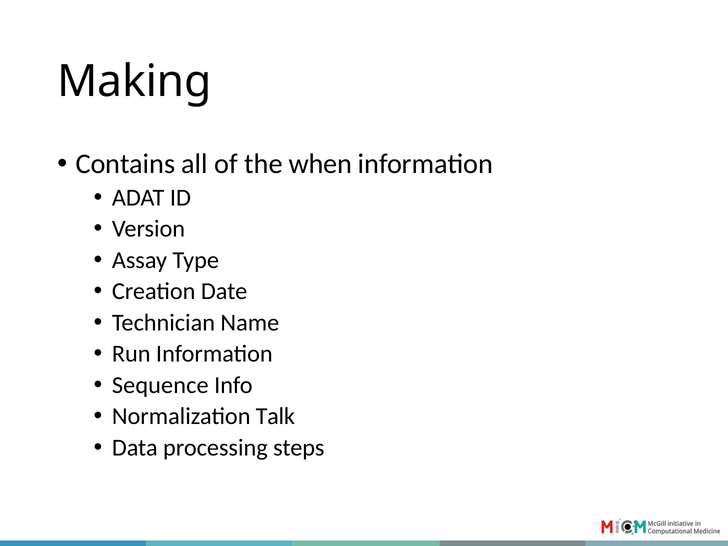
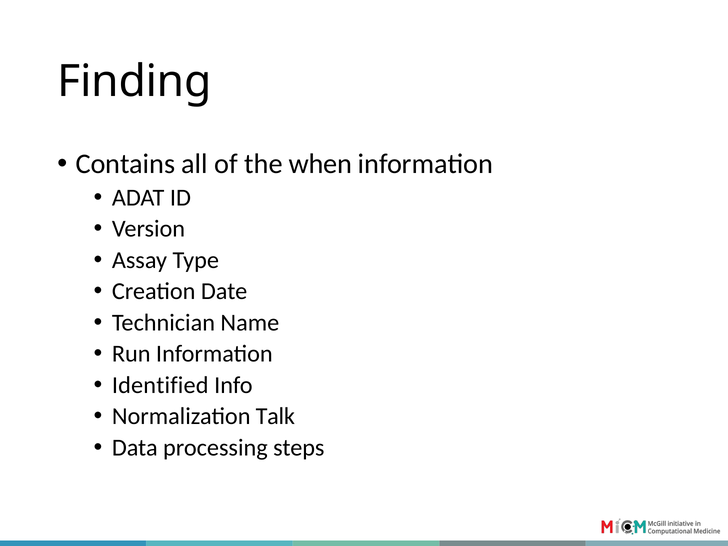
Making: Making -> Finding (134, 82)
Sequence: Sequence -> Identified (160, 385)
